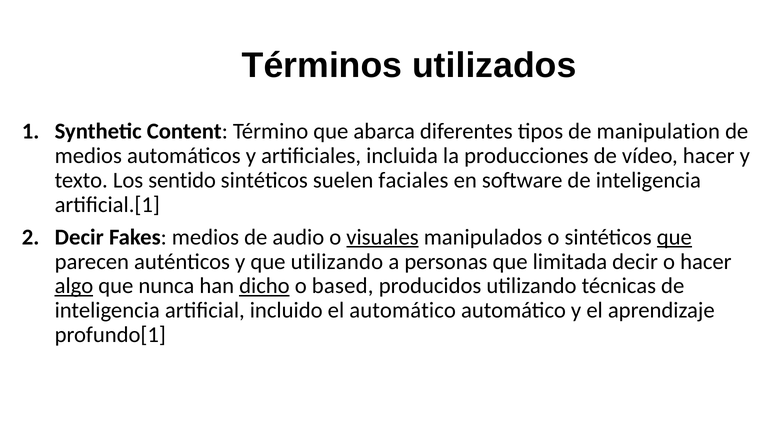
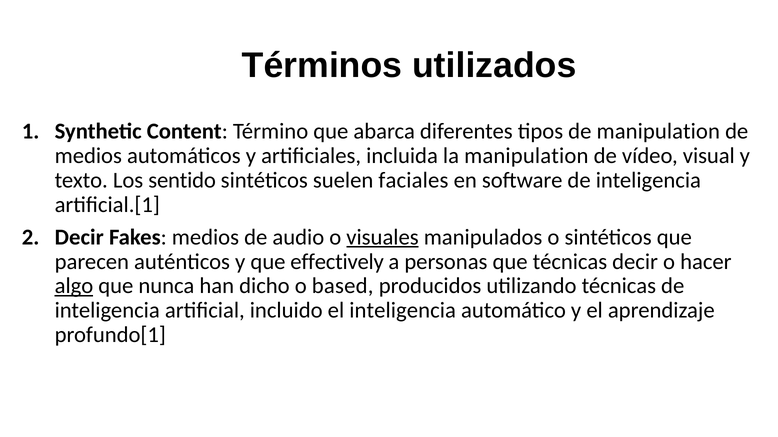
la producciones: producciones -> manipulation (526, 156)
vídeo hacer: hacer -> visual (709, 156)
que underline: present -> none (674, 237)
que utilizando: utilizando -> effectively (337, 262)
que limitada: limitada -> técnicas (570, 262)
dicho underline: present -> none (264, 286)
el automático: automático -> inteligencia (403, 311)
